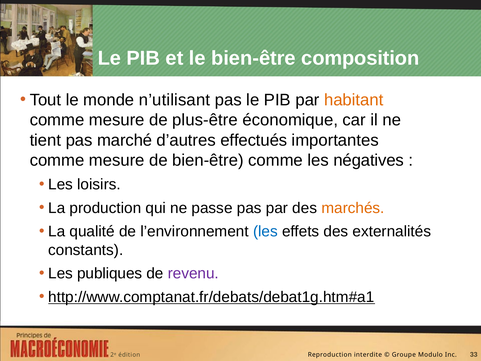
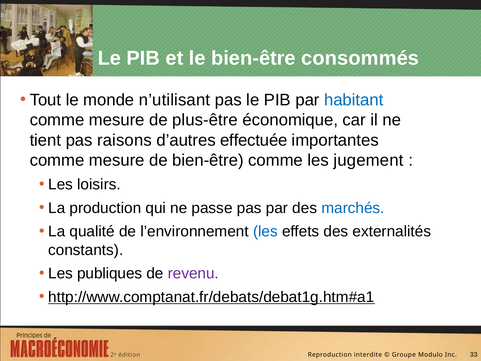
composition: composition -> consommés (360, 58)
habitant colour: orange -> blue (354, 100)
marché: marché -> raisons (125, 140)
effectués: effectués -> effectuée (254, 140)
négatives: négatives -> jugement (368, 160)
marchés colour: orange -> blue (353, 208)
